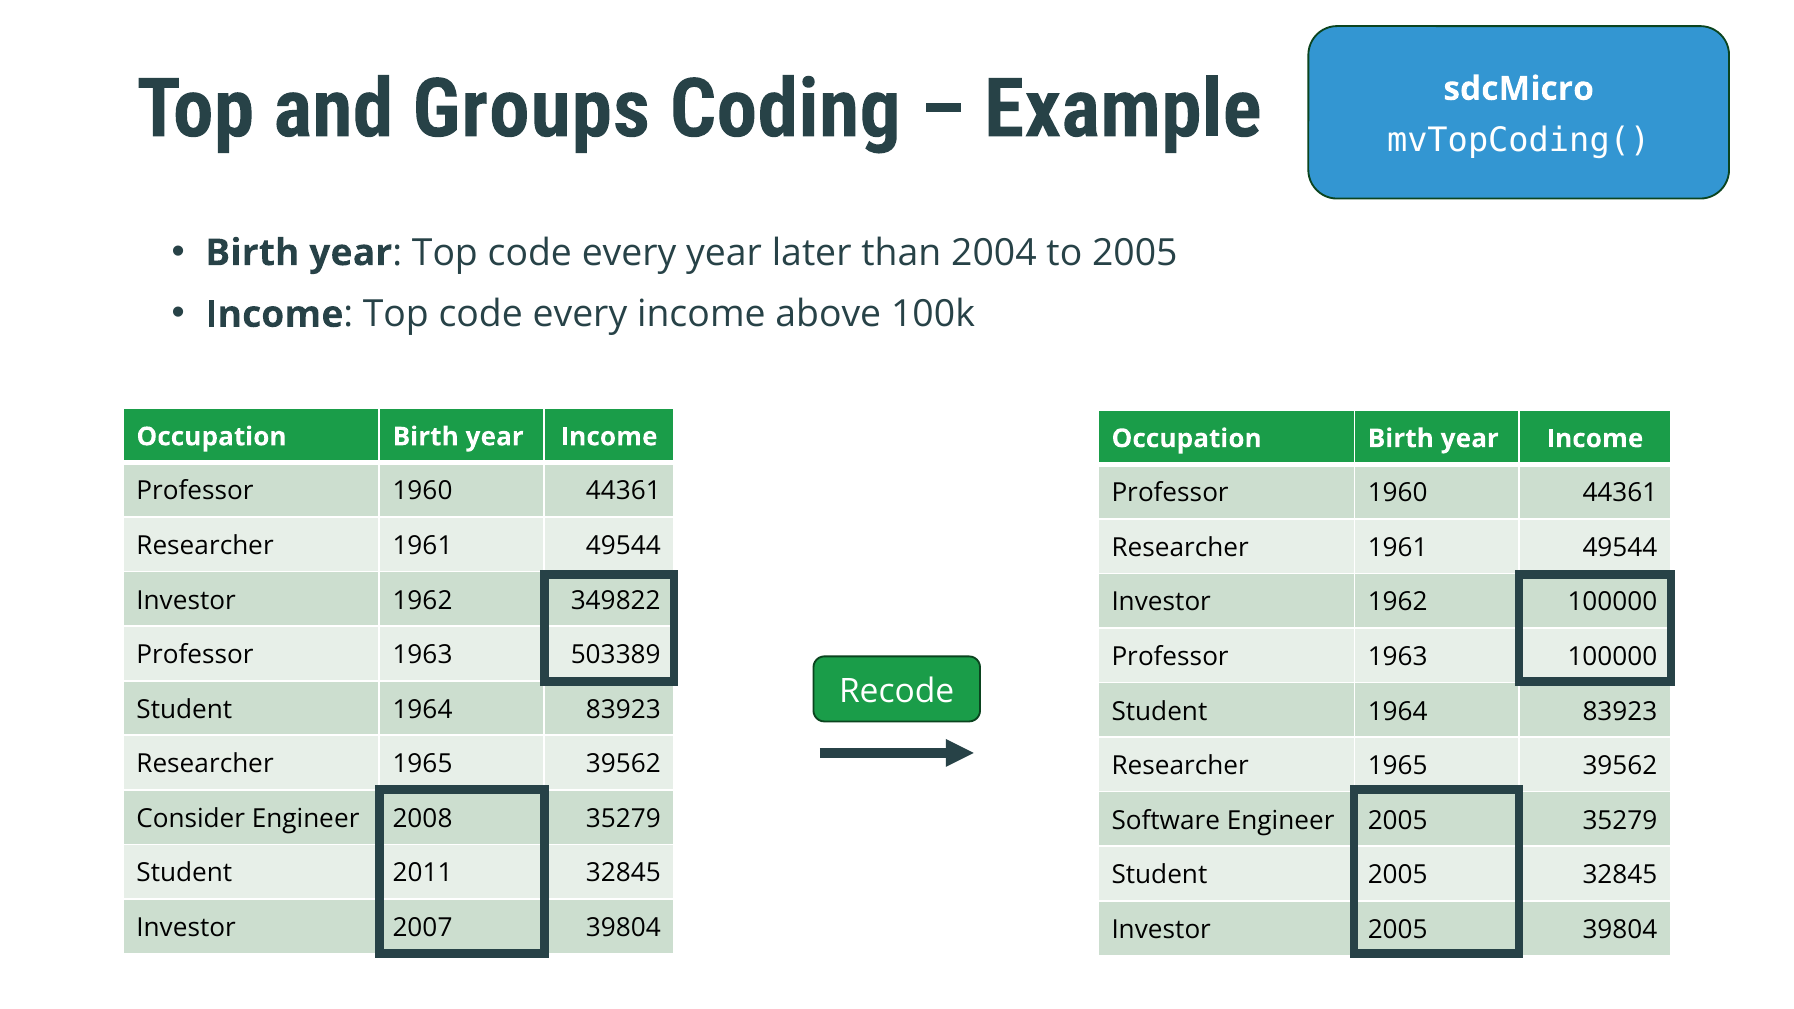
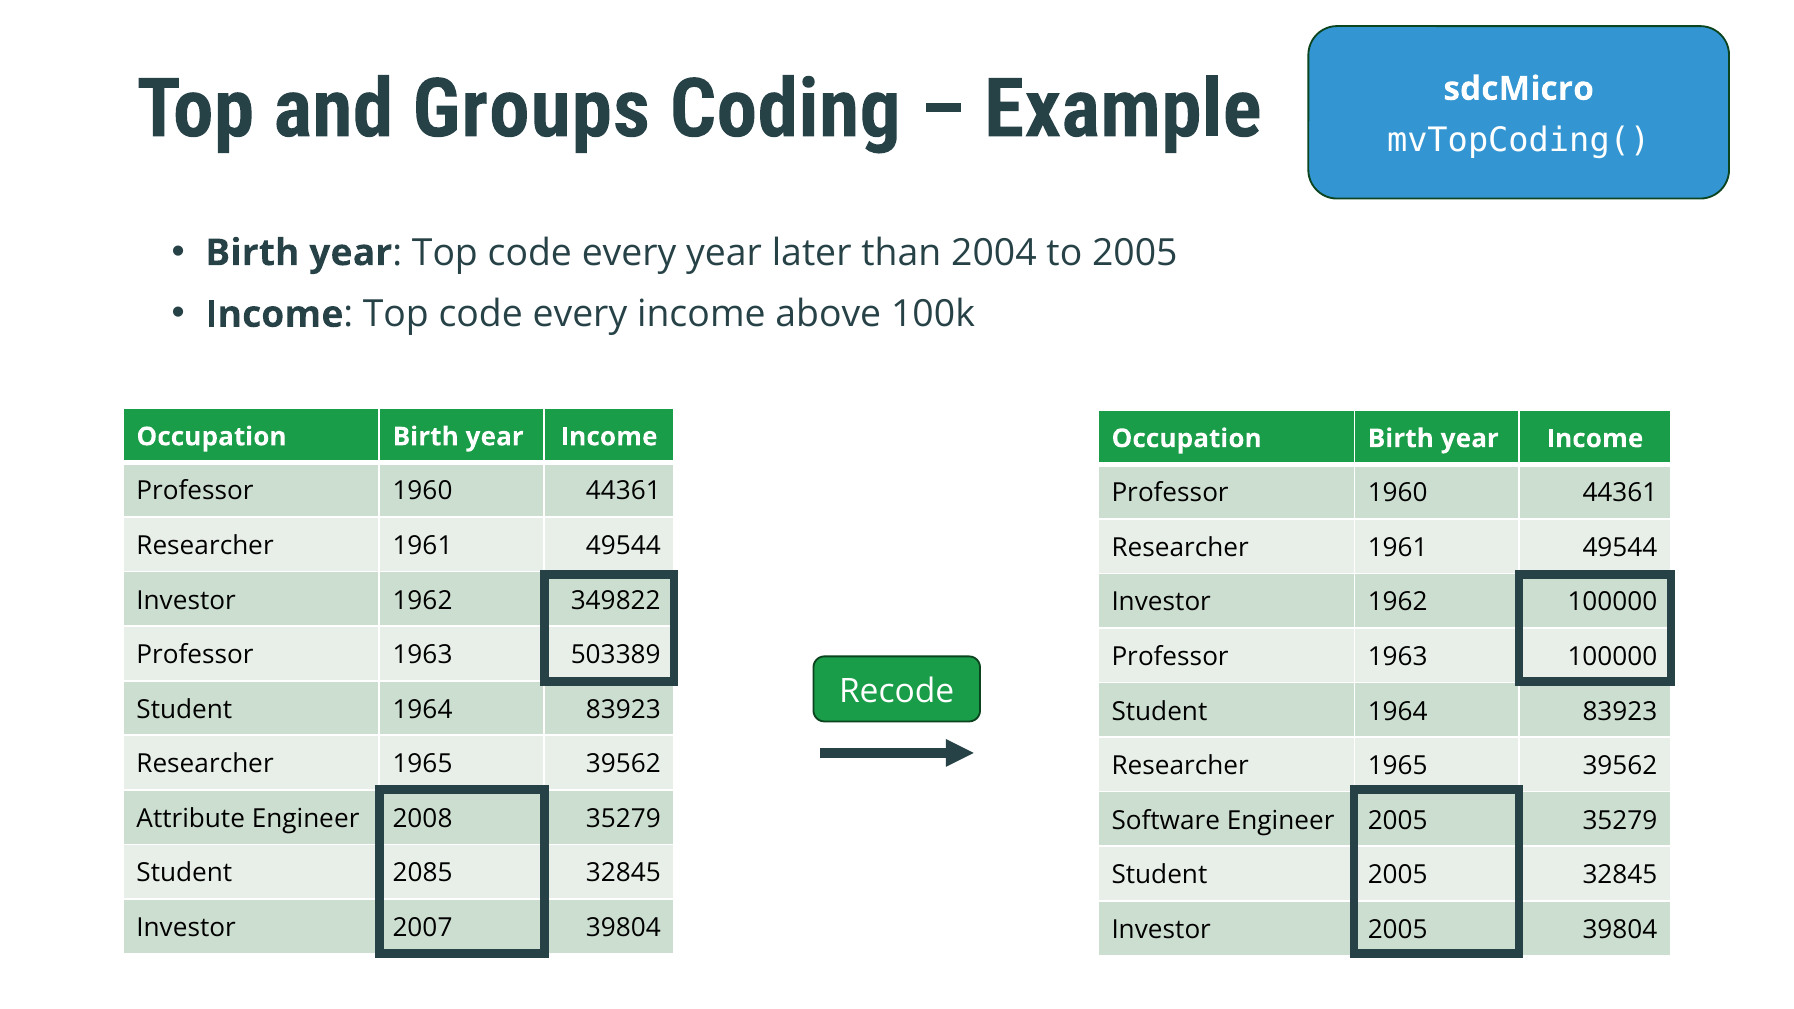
Consider: Consider -> Attribute (191, 819)
2011: 2011 -> 2085 (423, 873)
